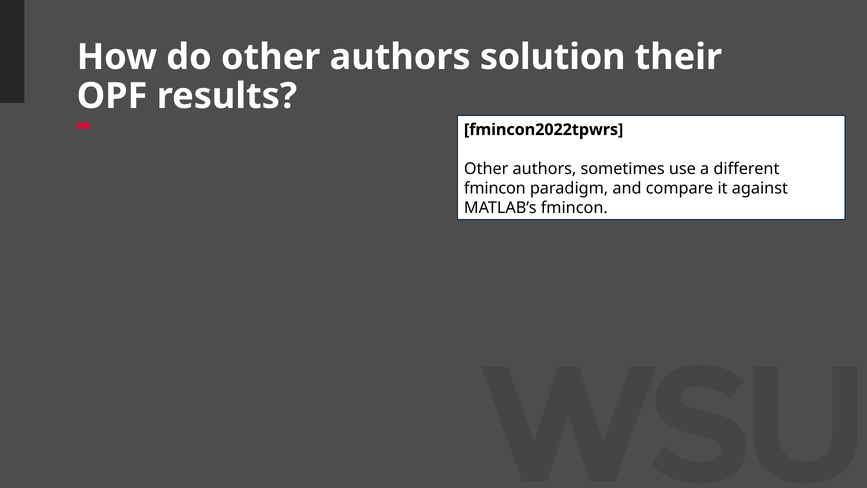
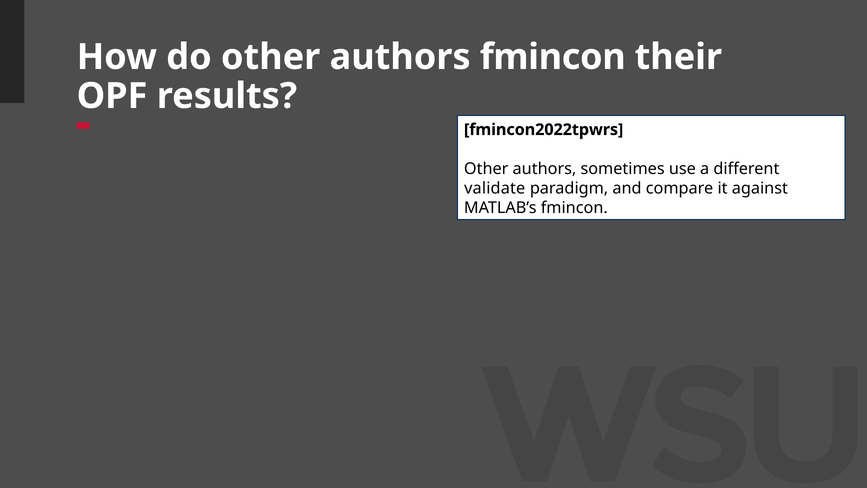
authors solution: solution -> fmincon (553, 57)
fmincon: fmincon -> validate (495, 188)
